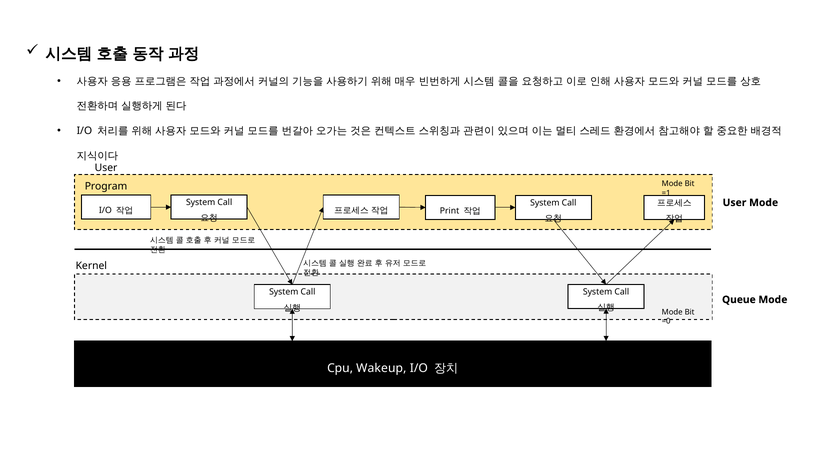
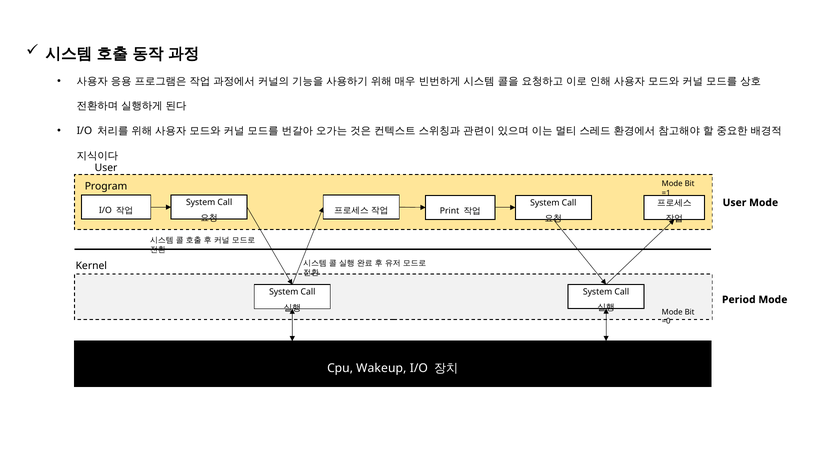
Queue: Queue -> Period (739, 300)
